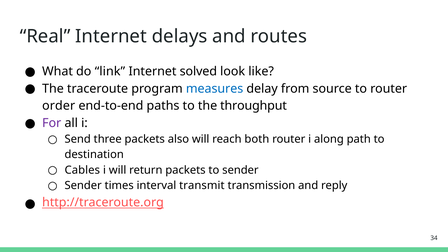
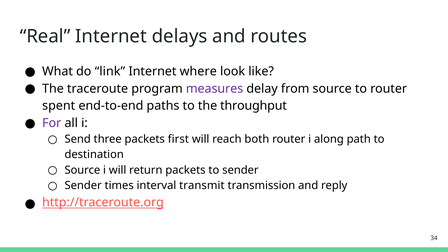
solved: solved -> where (198, 72)
measures colour: blue -> purple (215, 89)
order: order -> spent (59, 106)
also: also -> first (178, 139)
Cables: Cables -> Source (82, 170)
